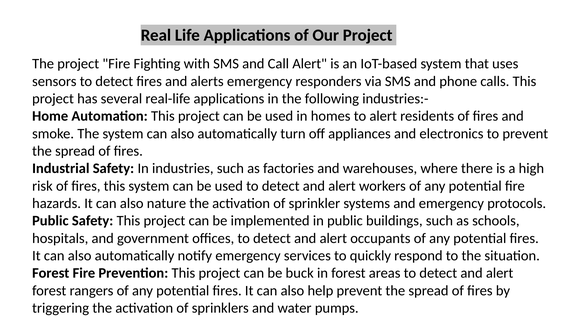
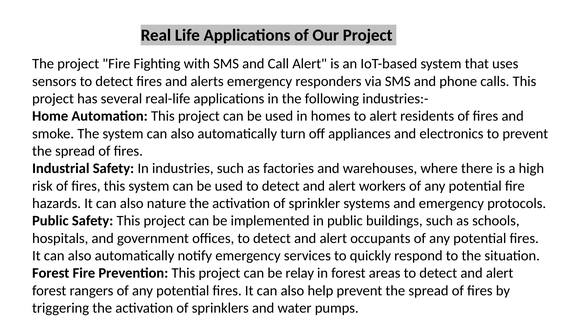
buck: buck -> relay (300, 273)
